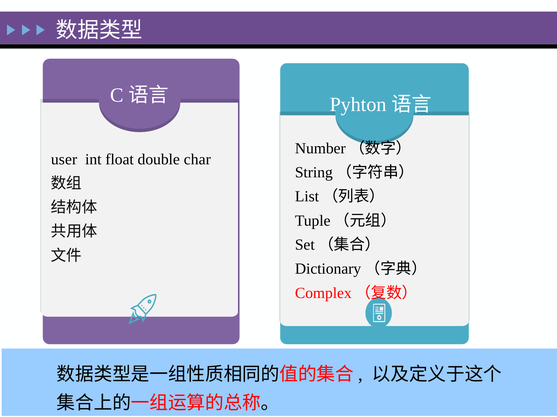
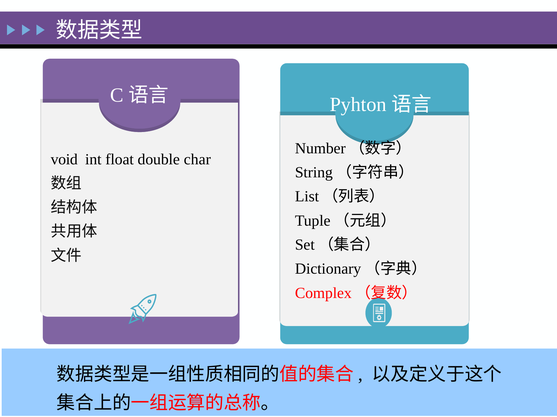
user: user -> void (64, 160)
